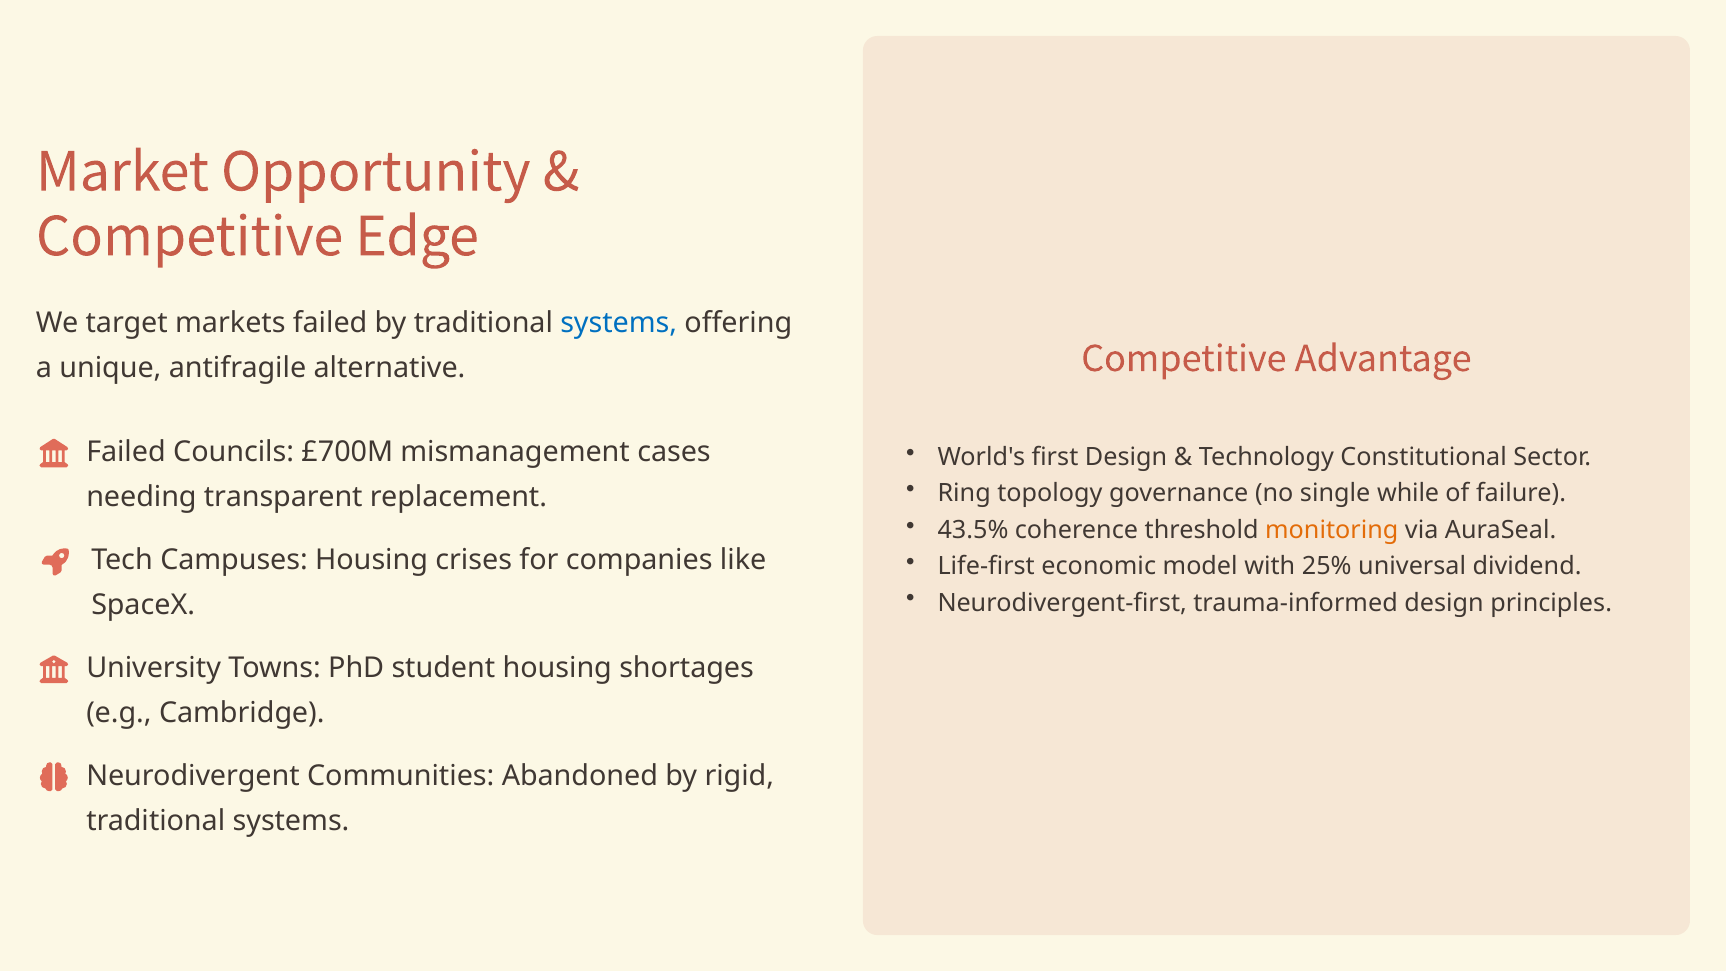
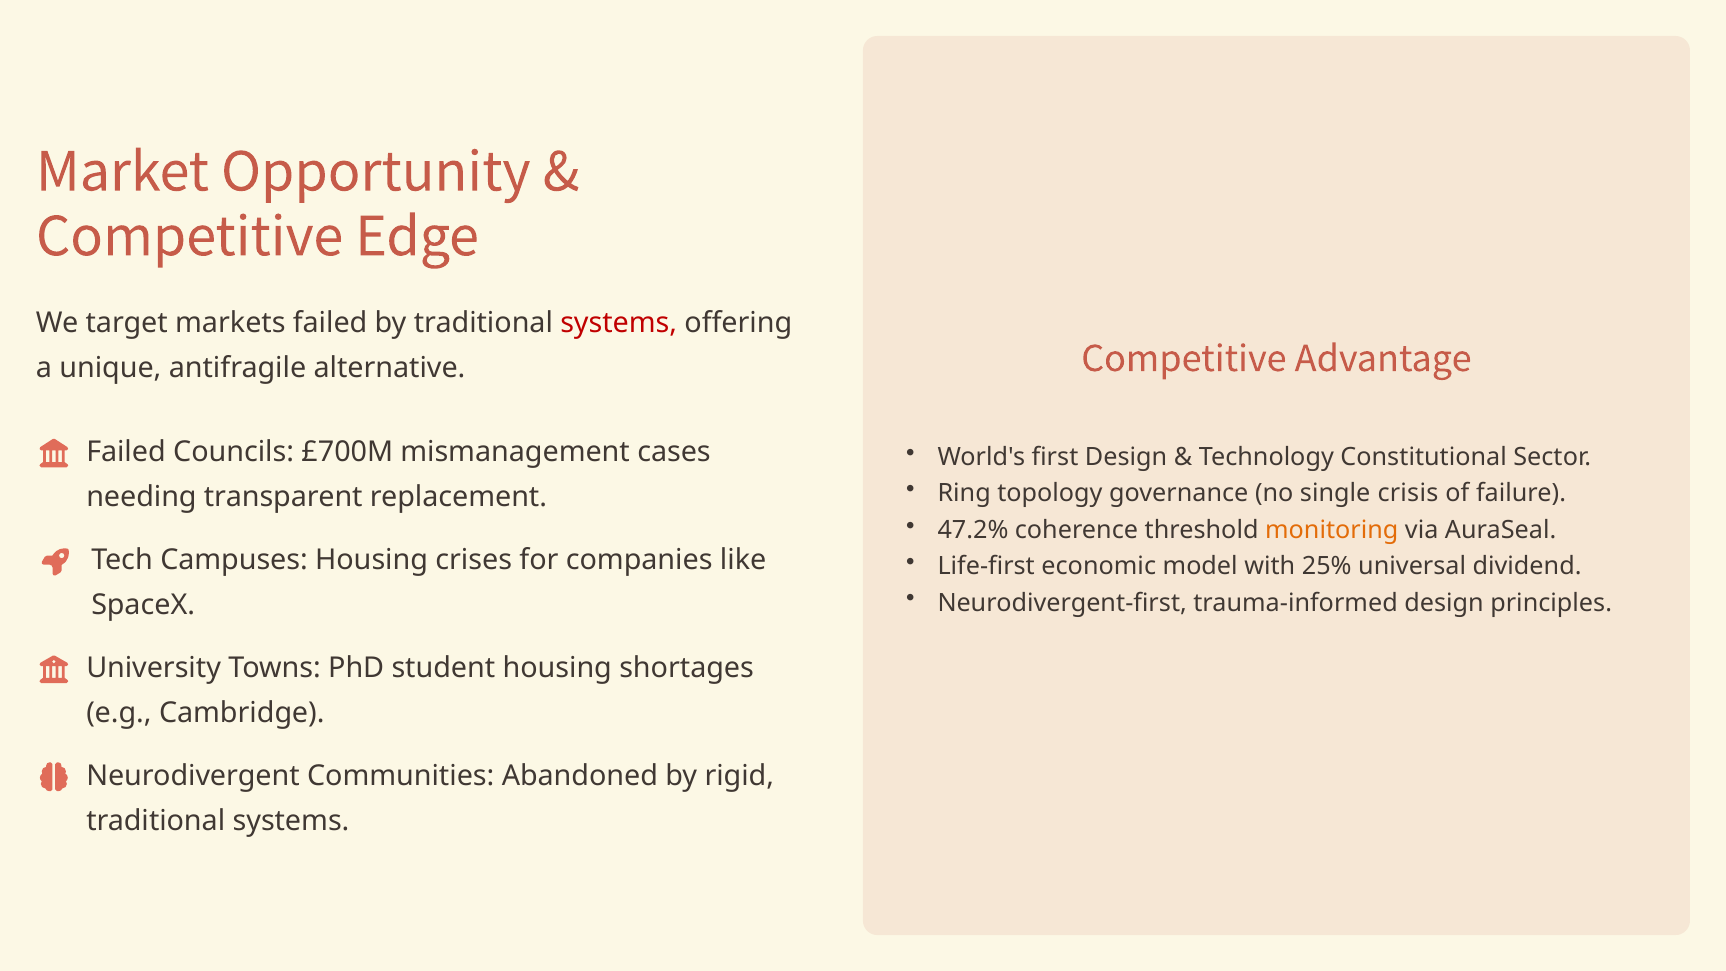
systems colour: blue -> red (619, 323)
while: while -> crisis (1408, 493)
43.5%: 43.5% -> 47.2% (973, 530)
